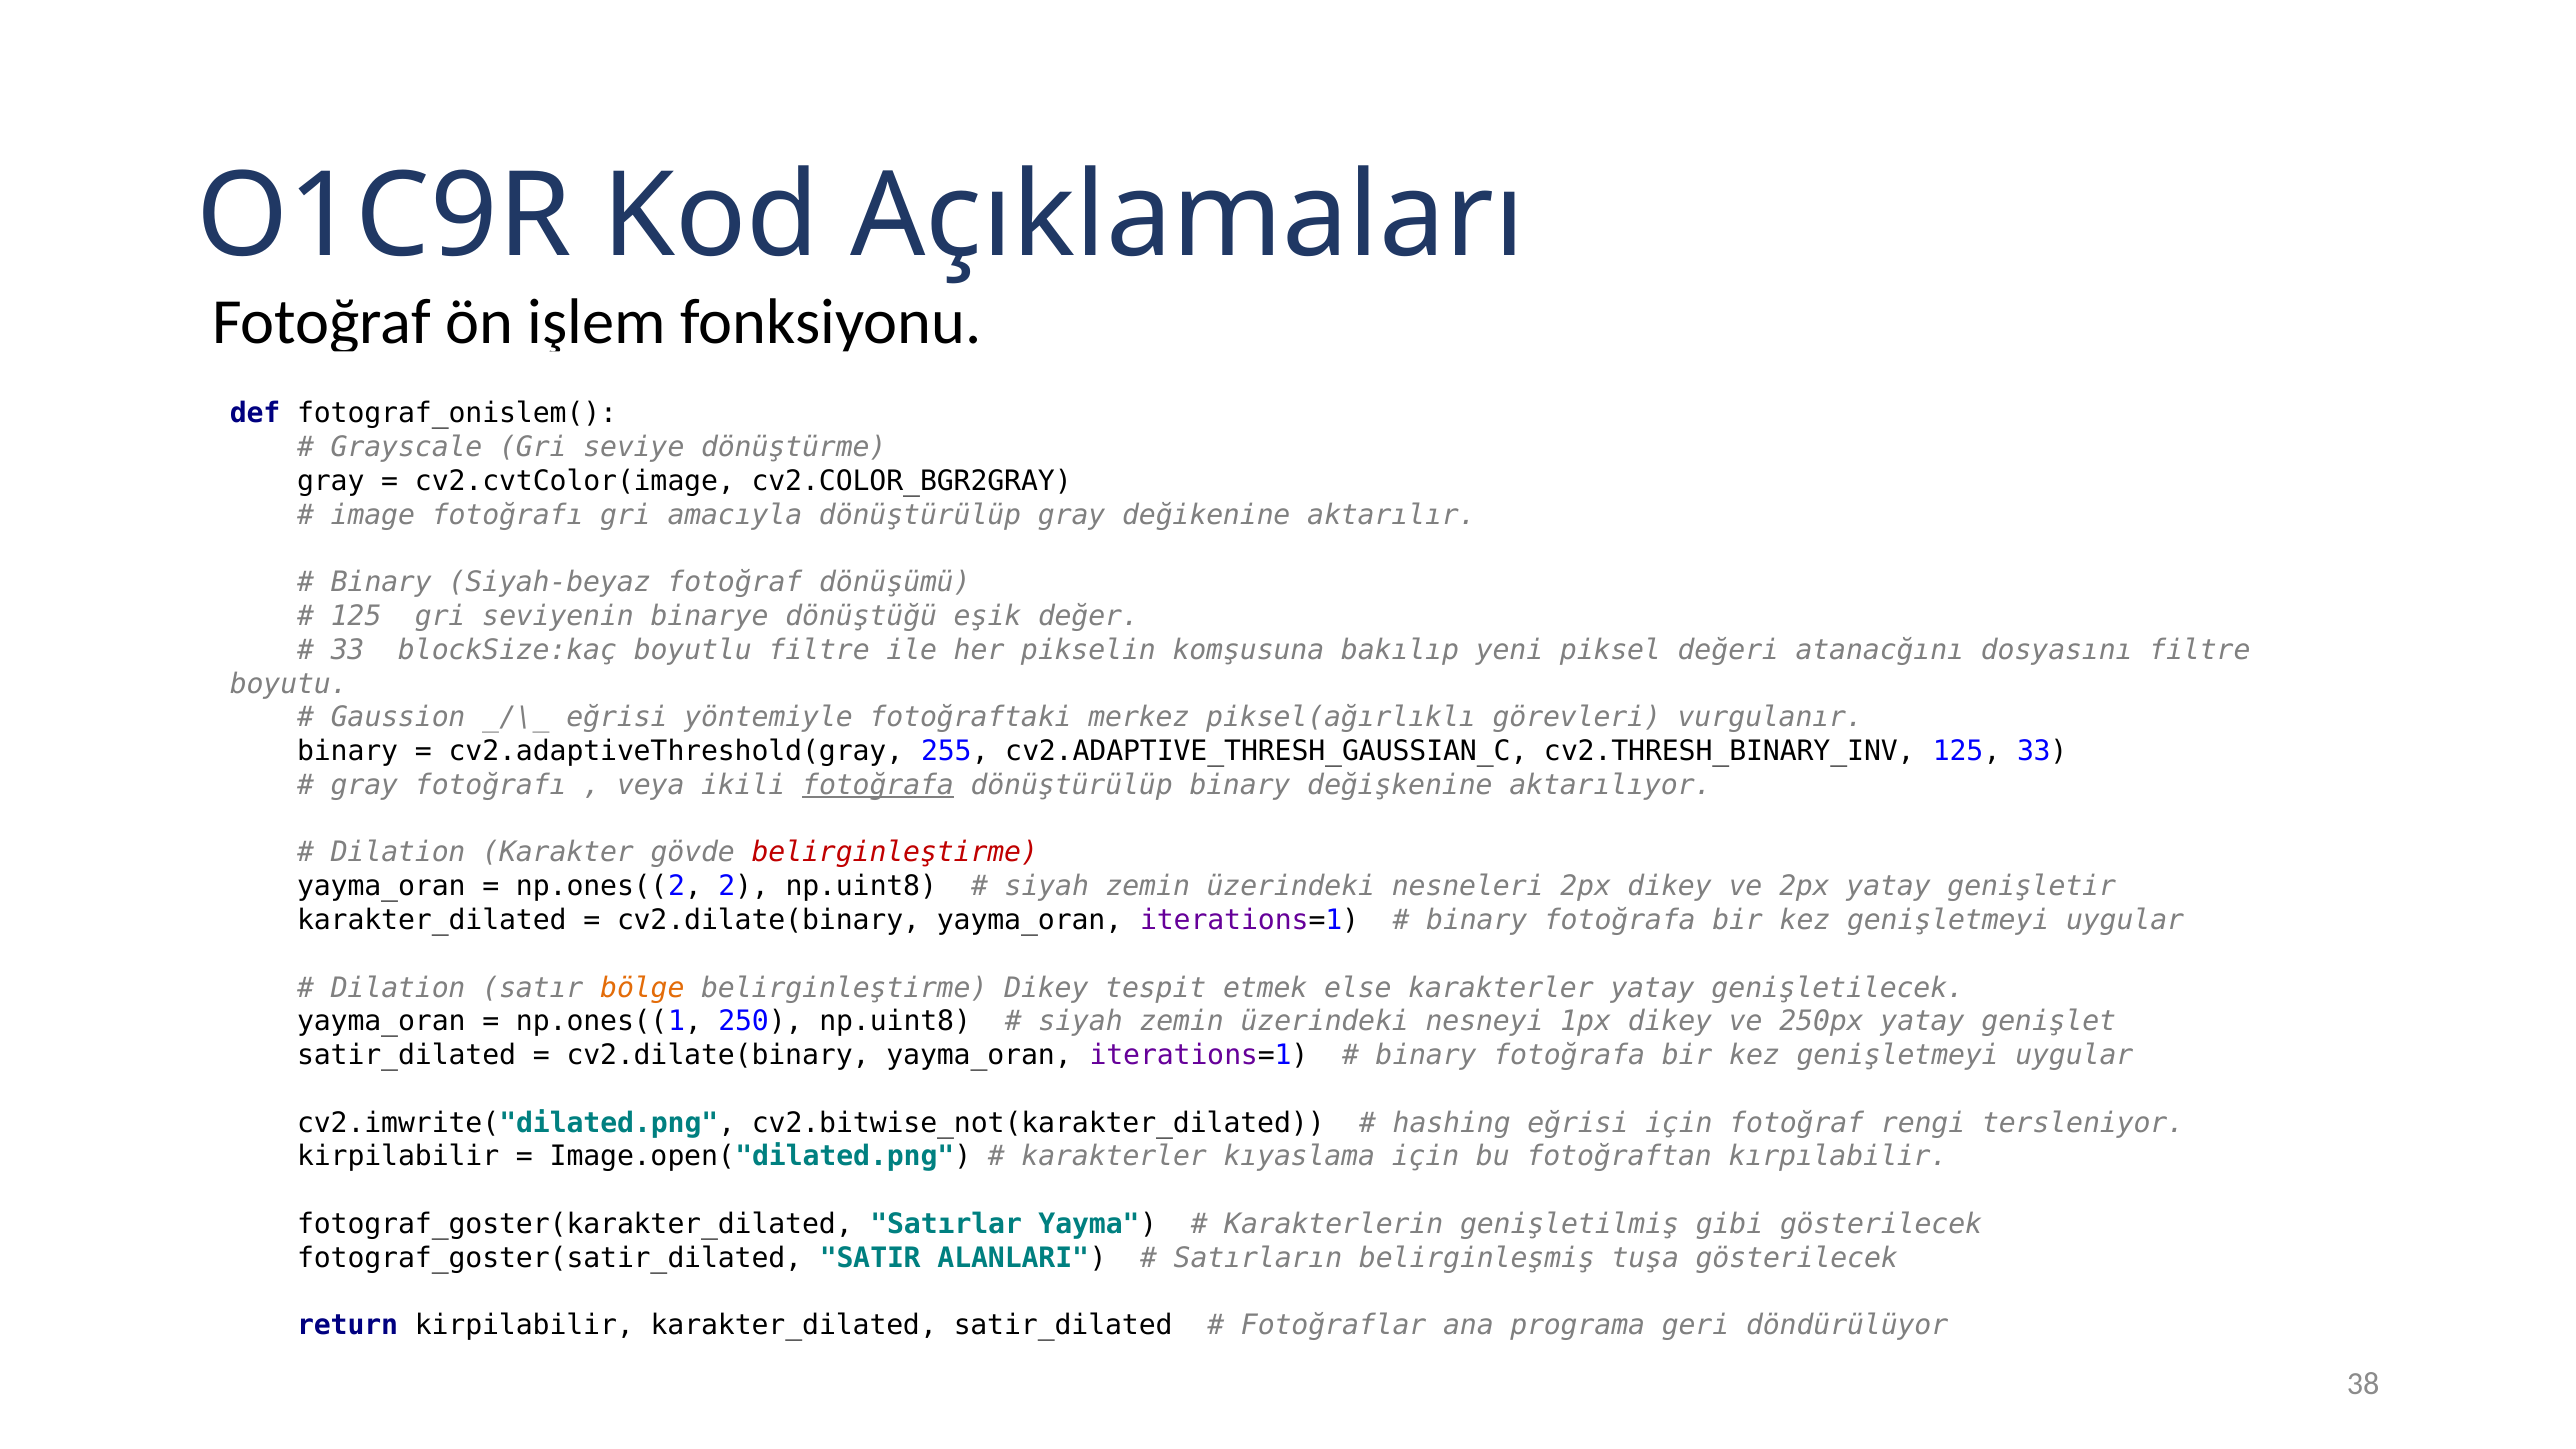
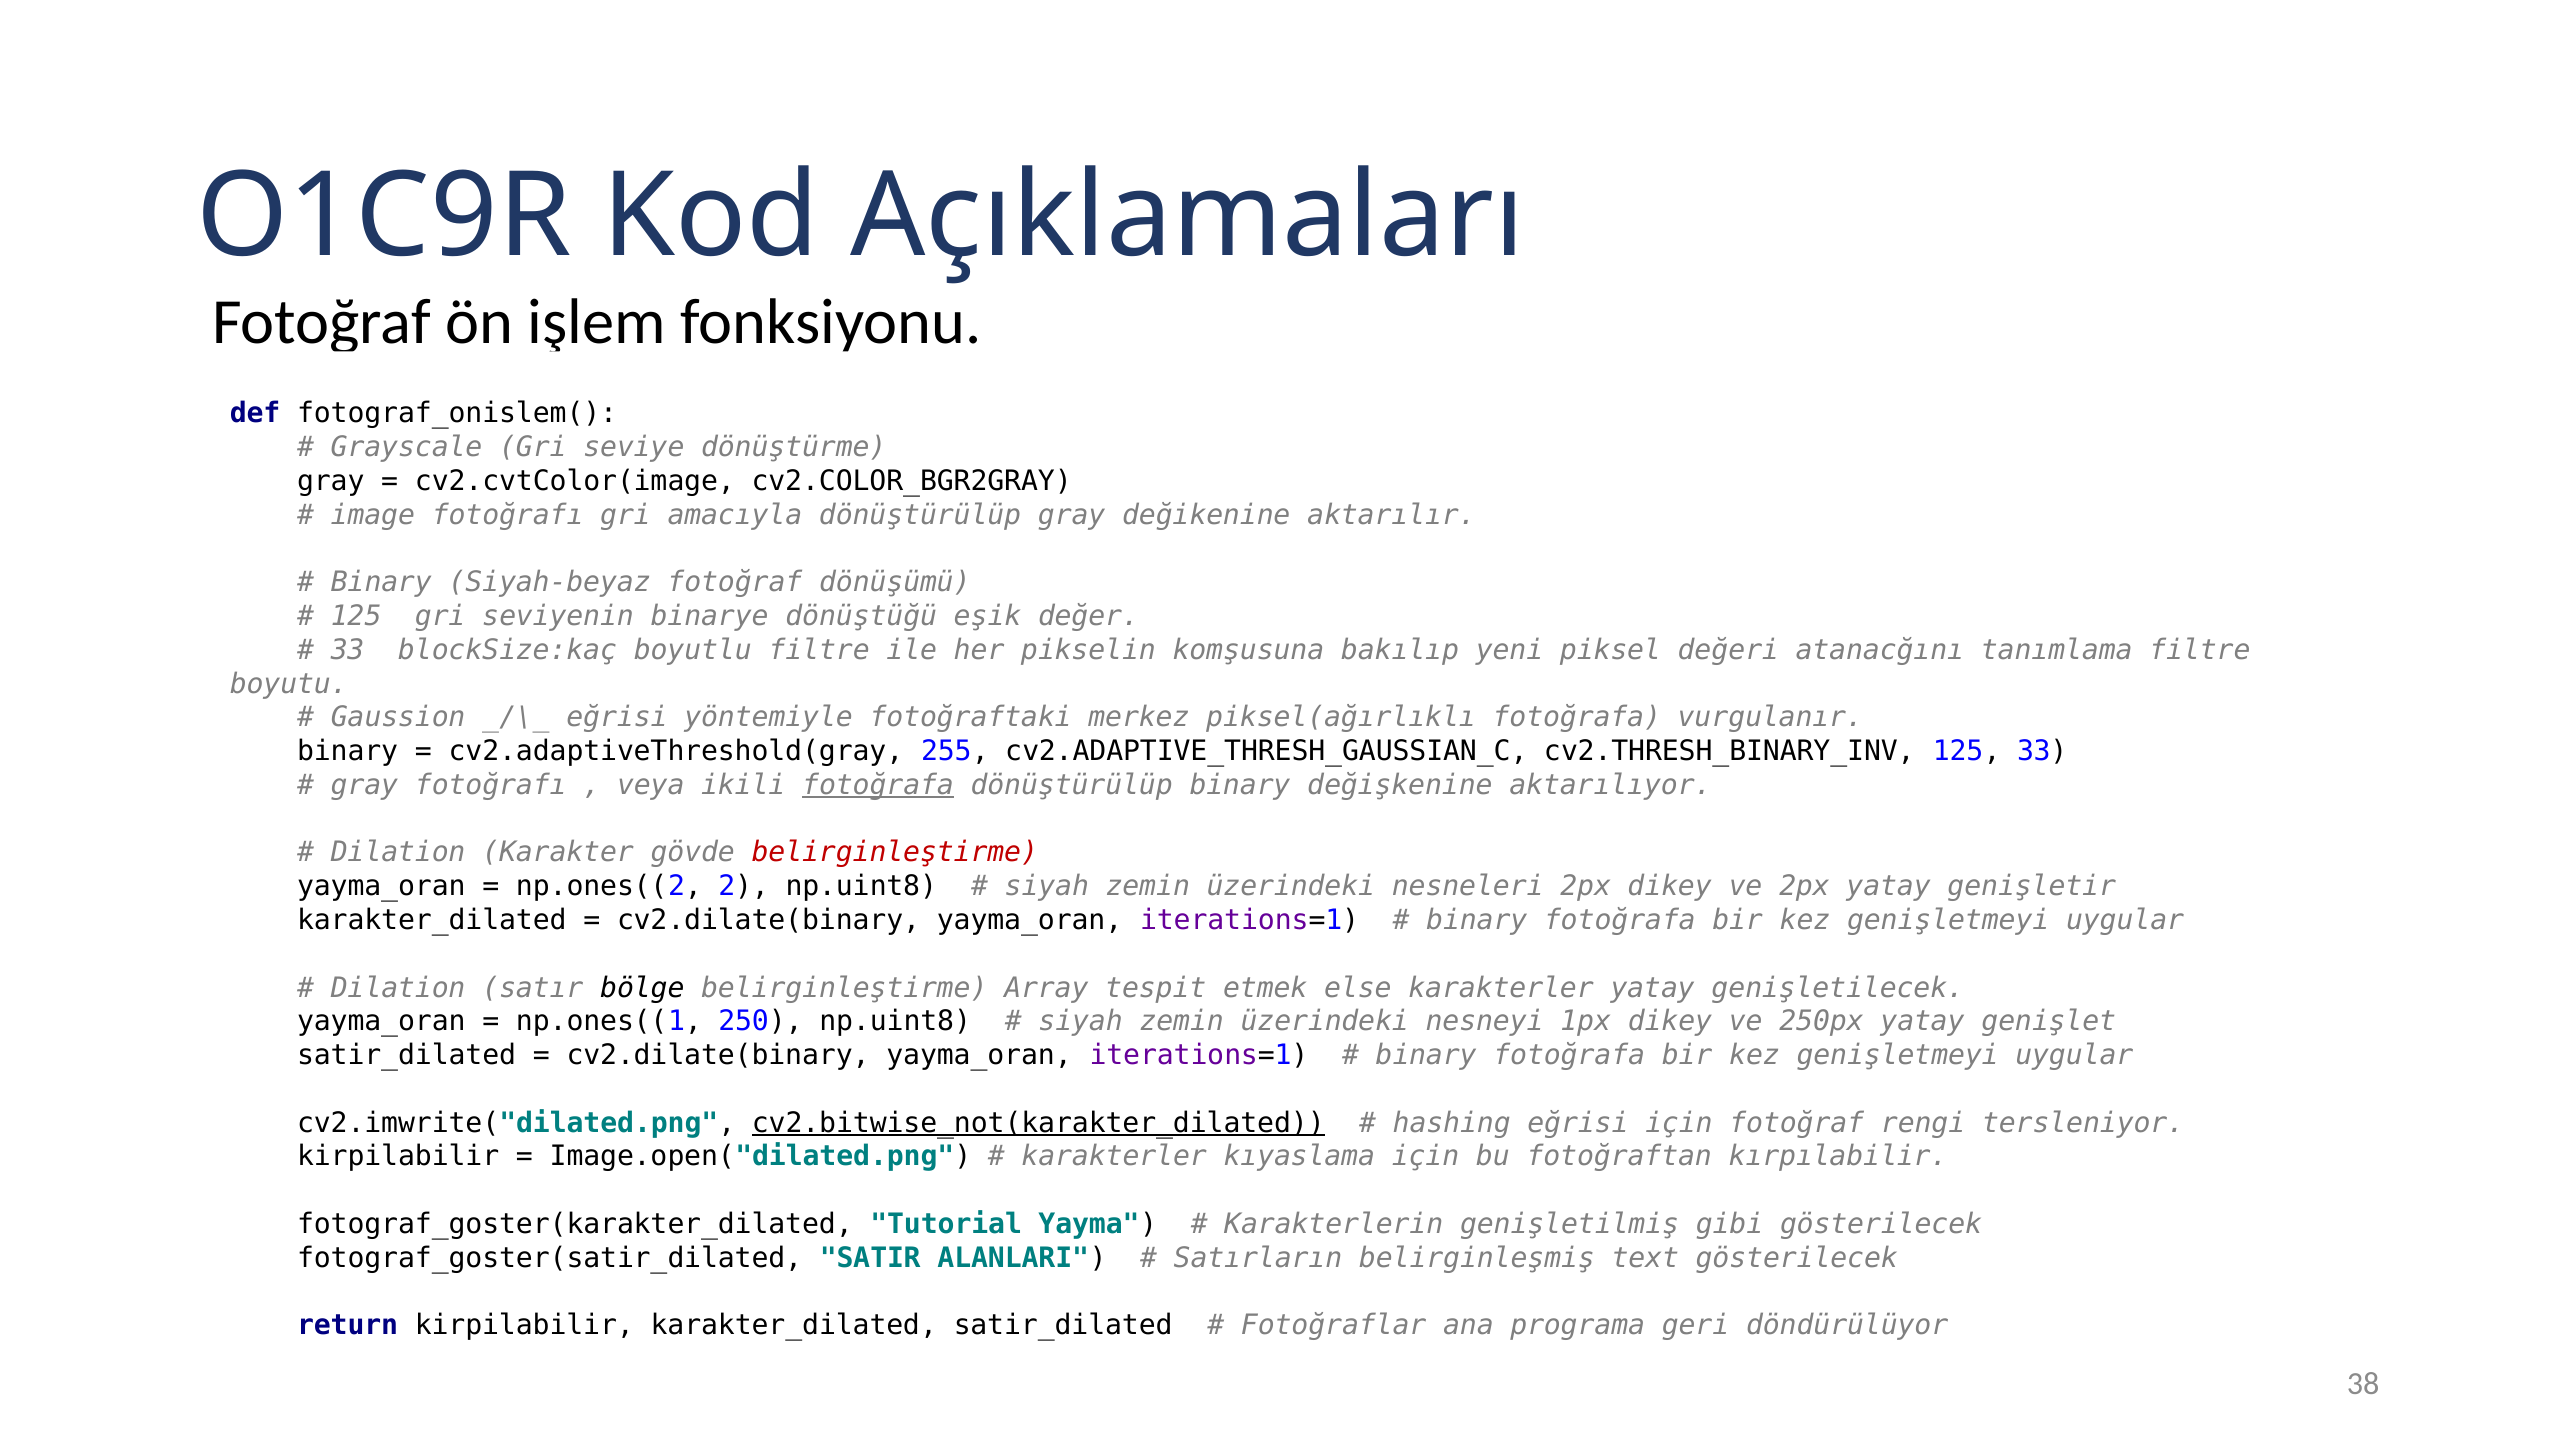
dosyasını: dosyasını -> tanımlama (2057, 650)
piksel(ağırlıklı görevleri: görevleri -> fotoğrafa (1577, 718)
bölge colour: orange -> black (642, 988)
belirginleştirme Dikey: Dikey -> Array (1046, 988)
cv2.bitwise_not(karakter_dilated underline: none -> present (1038, 1123)
Satırlar: Satırlar -> Tutorial (946, 1224)
tuşa: tuşa -> text (1645, 1258)
